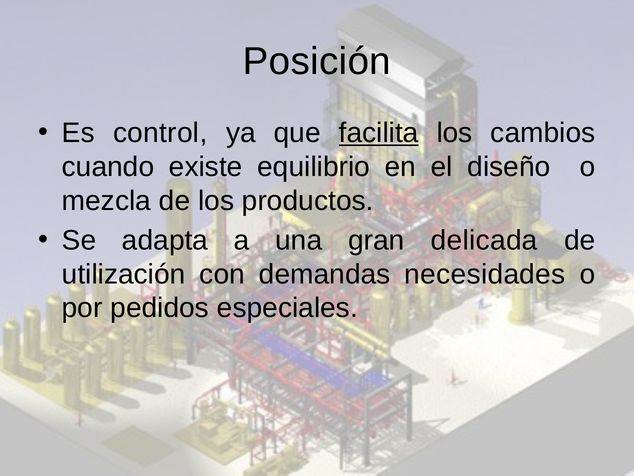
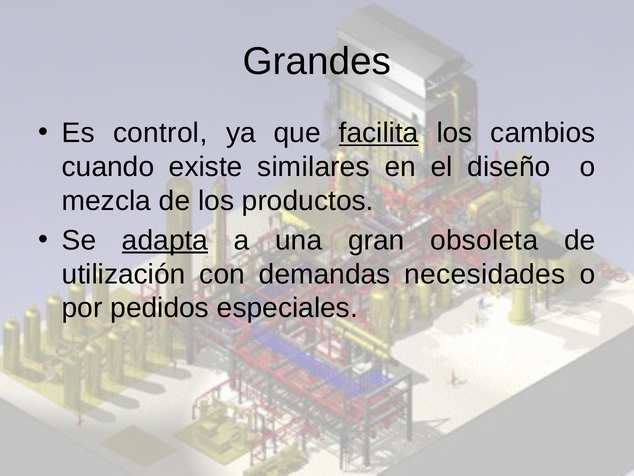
Posición: Posición -> Grandes (317, 61)
equilibrio: equilibrio -> similares (314, 167)
adapta underline: none -> present (165, 240)
delicada: delicada -> obsoleta (484, 240)
